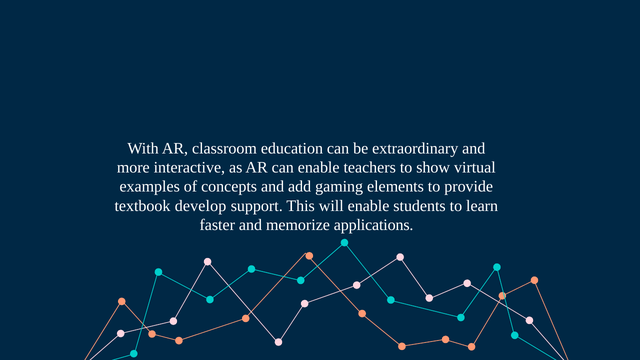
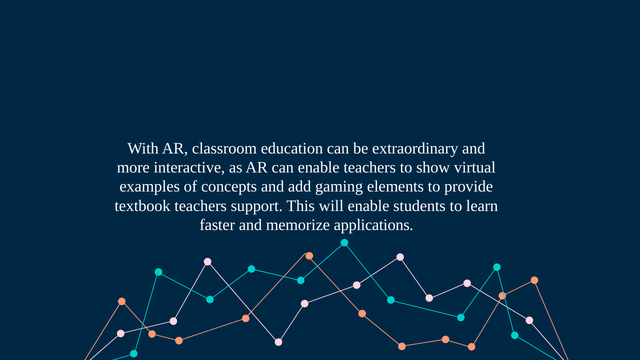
textbook develop: develop -> teachers (201, 206)
